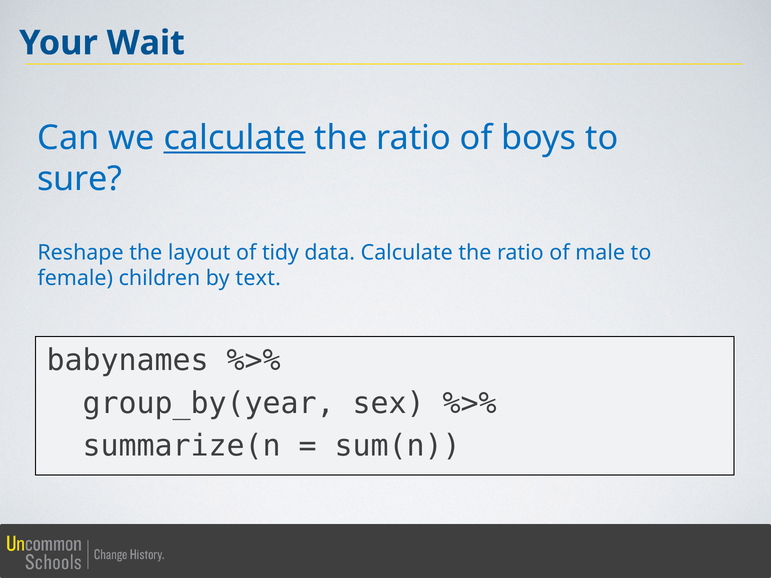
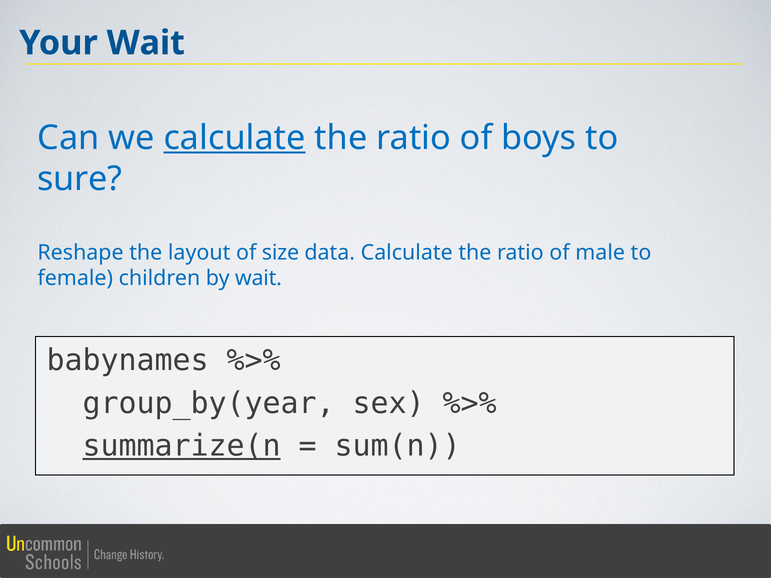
tidy: tidy -> size (281, 253)
by text: text -> wait (258, 278)
summarize(n underline: none -> present (182, 446)
